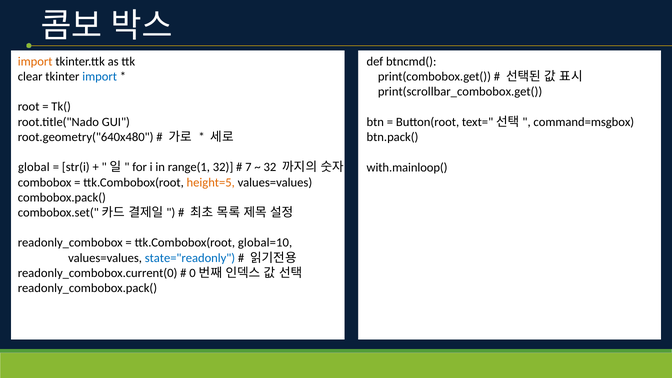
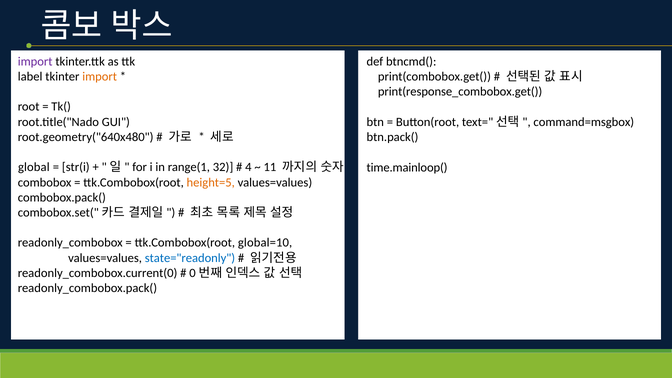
import colour: orange -> purple (35, 61)
clear: clear -> label (30, 77)
import colour: blue -> orange (100, 77)
print(scrollbar_combobox.get(: print(scrollbar_combobox.get( -> print(response_combobox.get( (460, 92)
7: 7 -> 4 (248, 167)
32: 32 -> 11 (270, 167)
with.mainloop(: with.mainloop( -> time.mainloop( (407, 167)
